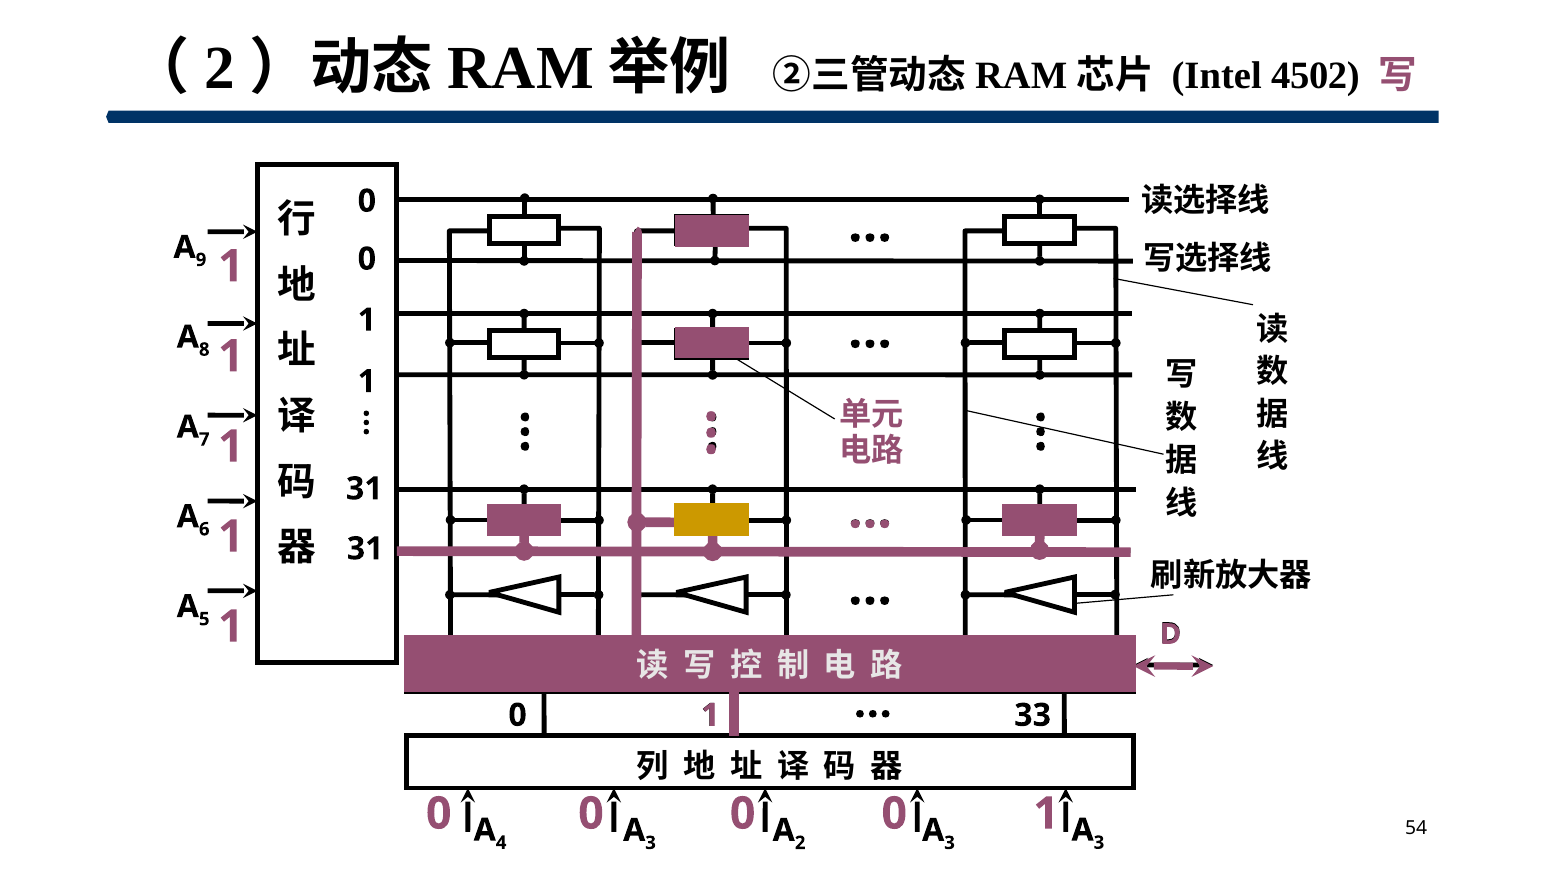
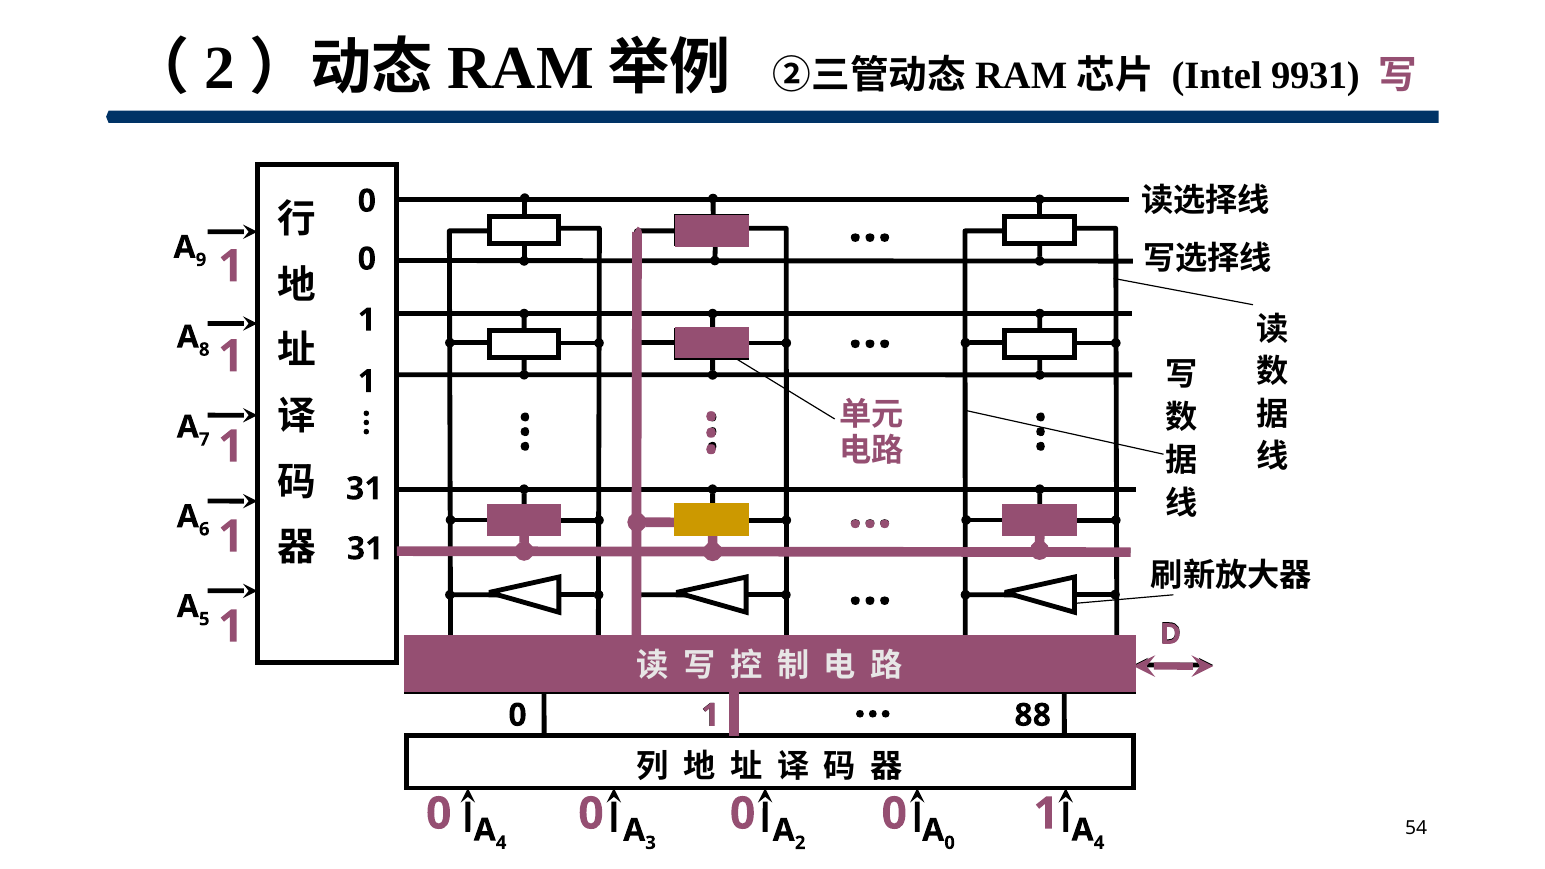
4502: 4502 -> 9931 (1315, 76)
33: 33 -> 88 (1033, 715)
3: 3 -> 0 (950, 843)
3: 3 -> 4 (1099, 843)
